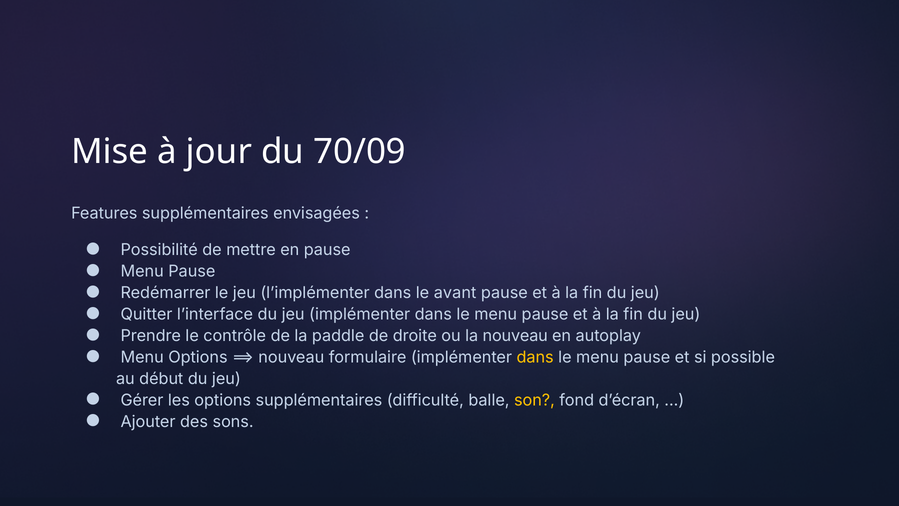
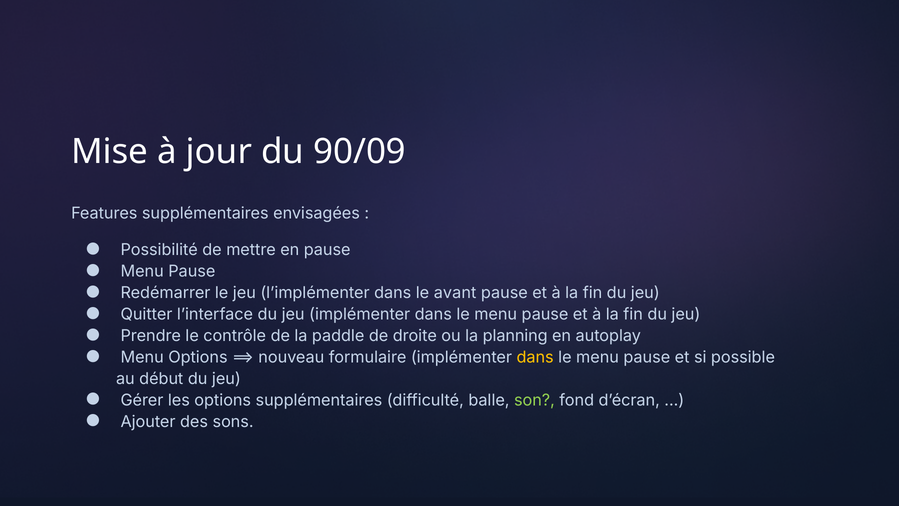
70/09: 70/09 -> 90/09 (360, 151)
la nouveau: nouveau -> planning (515, 336)
son colour: yellow -> light green (534, 400)
